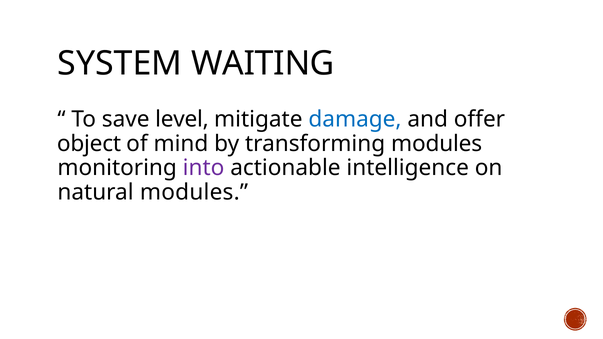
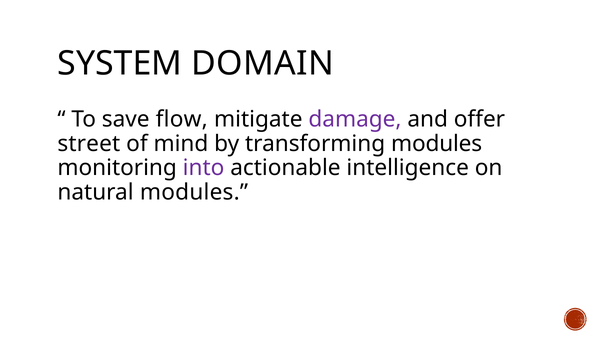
WAITING: WAITING -> DOMAIN (263, 64)
level: level -> flow (182, 119)
damage colour: blue -> purple (355, 119)
object: object -> street (89, 144)
